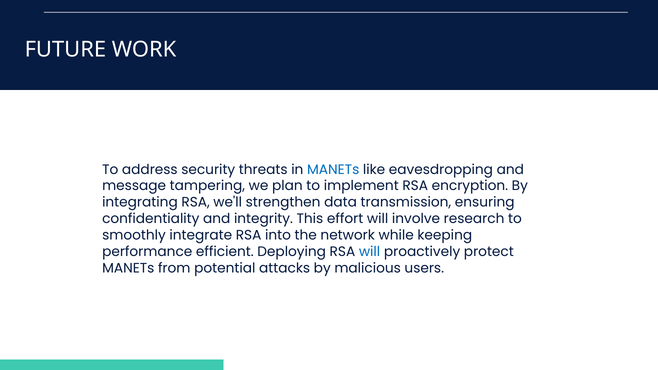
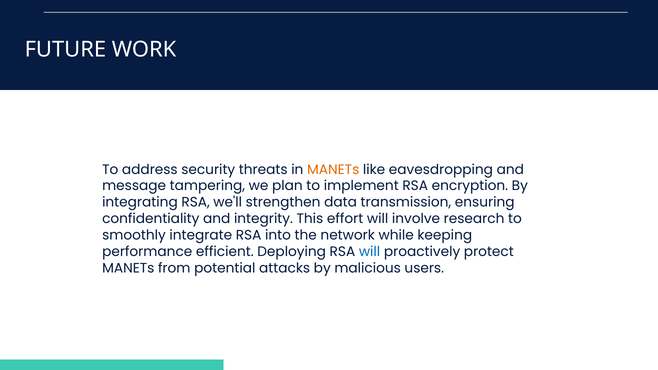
MANETs colour: blue -> orange (333, 170)
